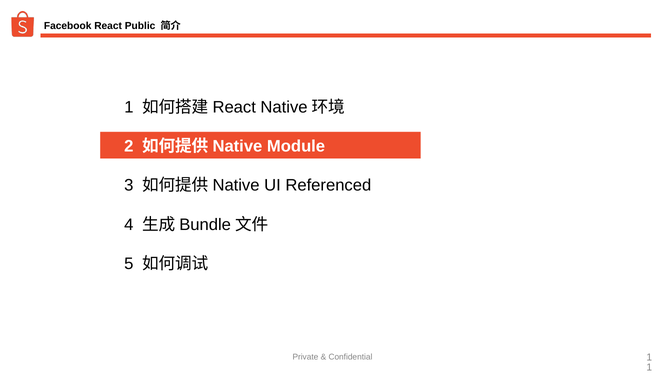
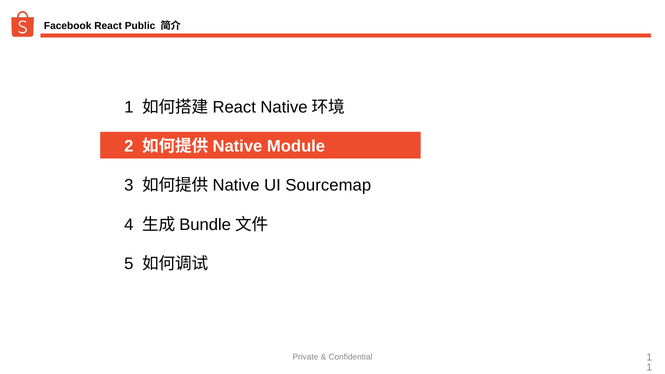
Referenced: Referenced -> Sourcemap (328, 186)
